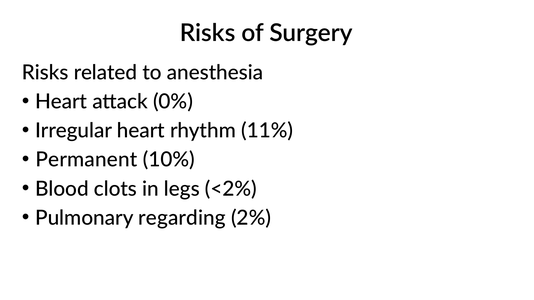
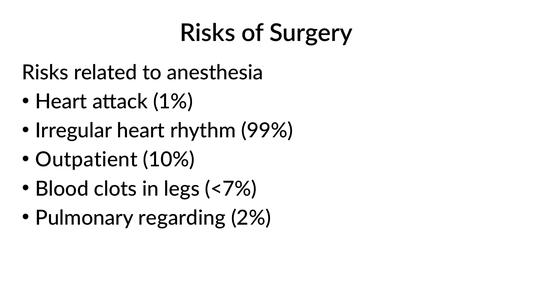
0%: 0% -> 1% (173, 102)
11%: 11% -> 99% (267, 131)
Permanent: Permanent -> Outpatient (86, 160)
<2%: <2% -> <7% (231, 189)
